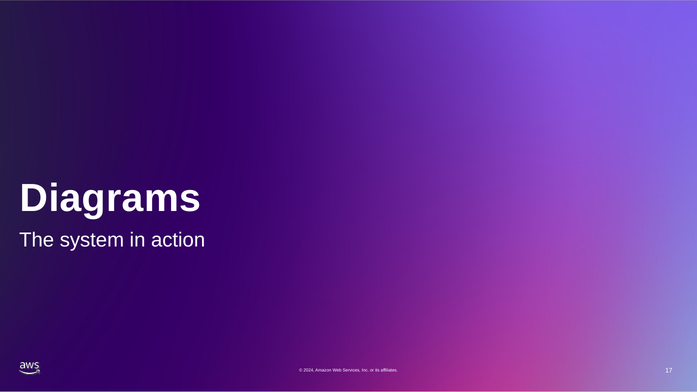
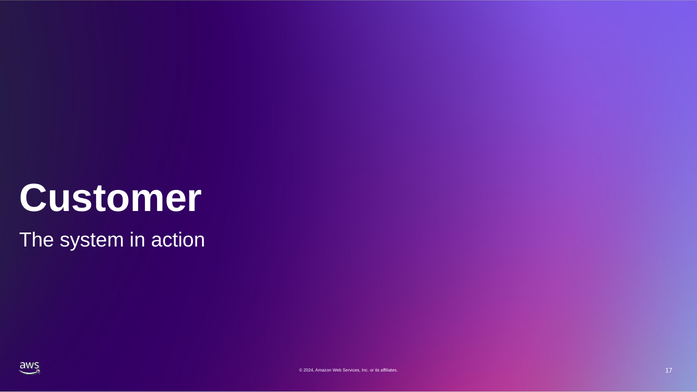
Diagrams: Diagrams -> Customer (111, 198)
